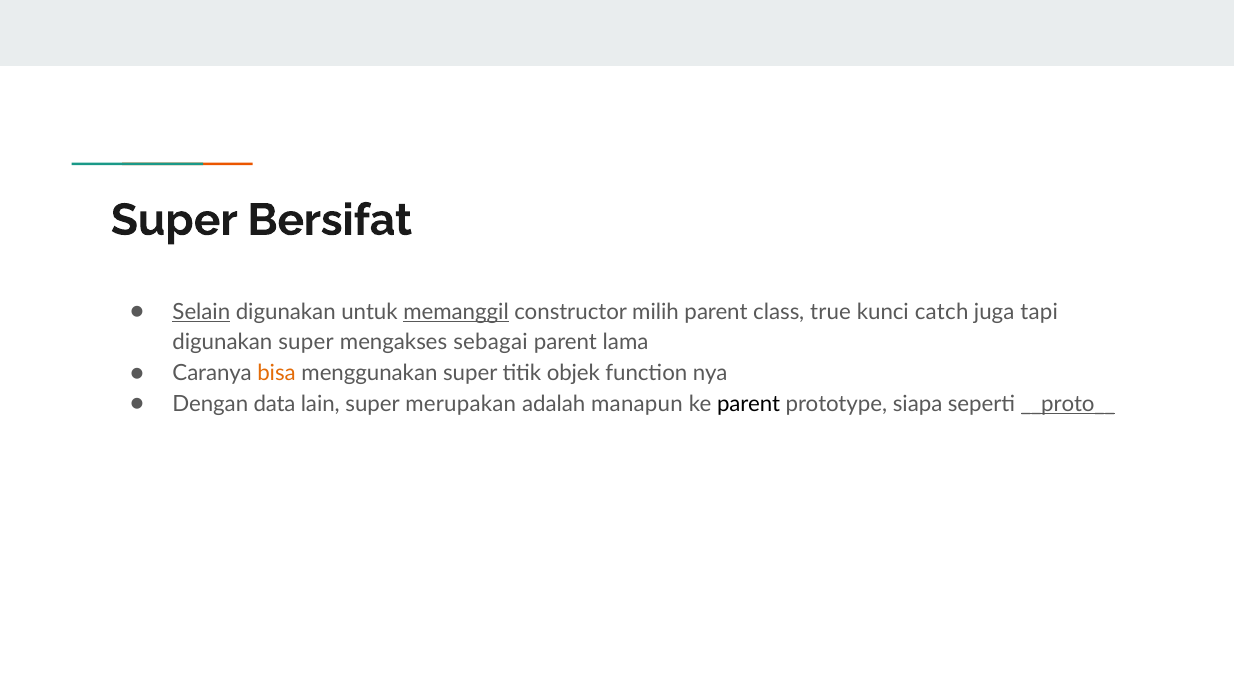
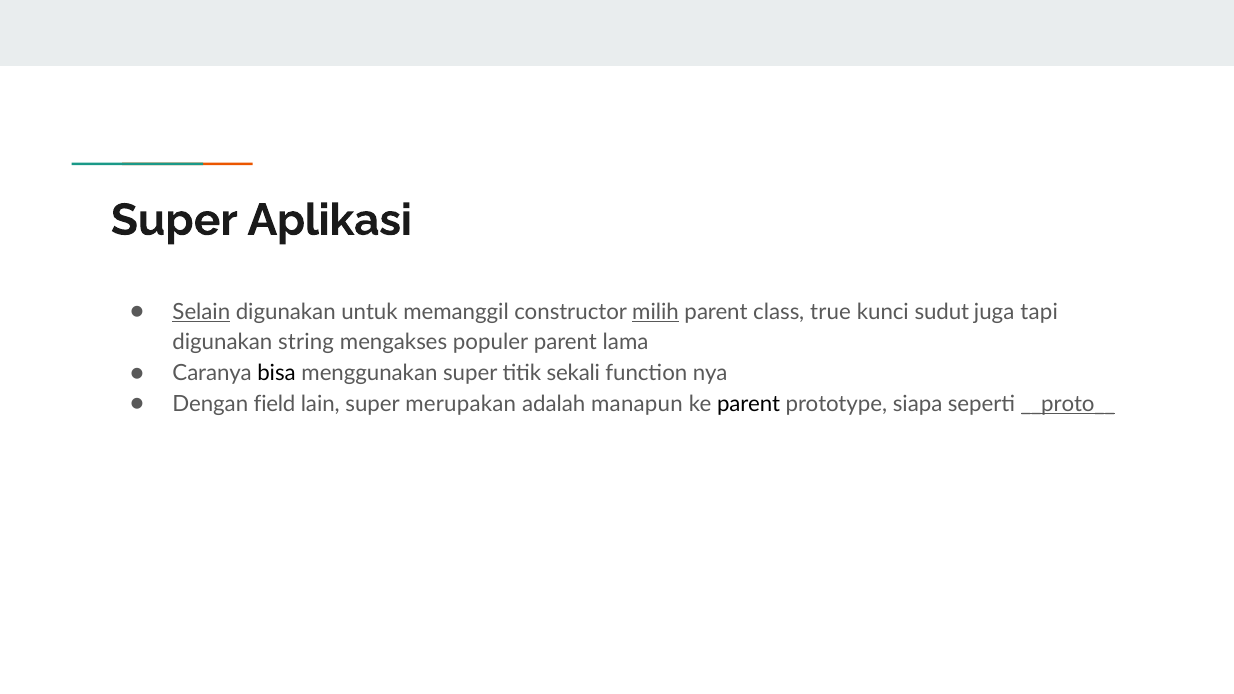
Bersifat: Bersifat -> Aplikasi (330, 220)
memanggil underline: present -> none (456, 312)
milih underline: none -> present (656, 312)
catch: catch -> sudut (942, 312)
digunakan super: super -> string (306, 343)
sebagai: sebagai -> populer (491, 343)
bisa colour: orange -> black (276, 373)
objek: objek -> sekali (573, 373)
data: data -> field (275, 404)
